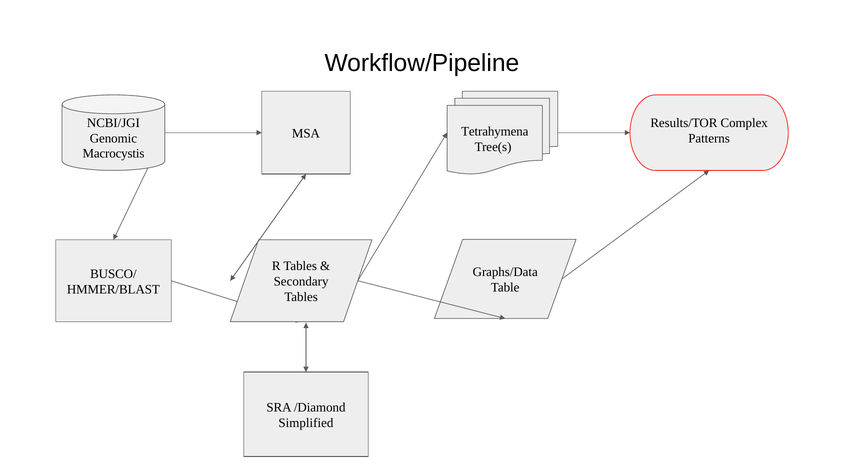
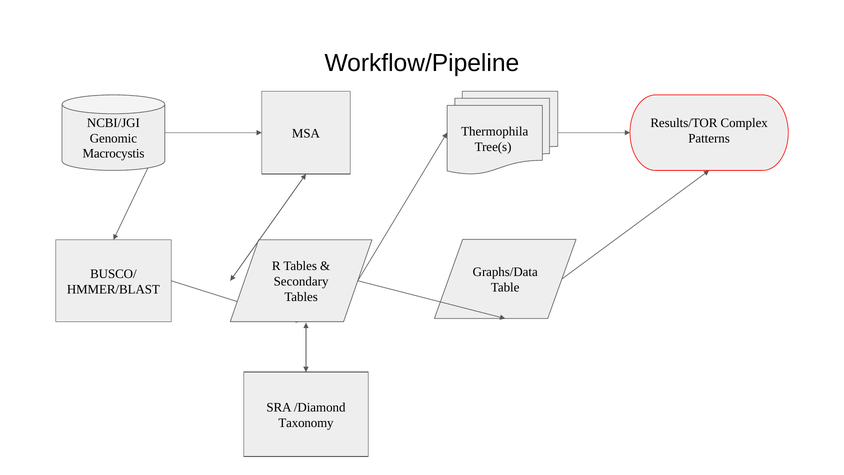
Tetrahymena: Tetrahymena -> Thermophila (495, 131)
Simplified: Simplified -> Taxonomy (306, 423)
